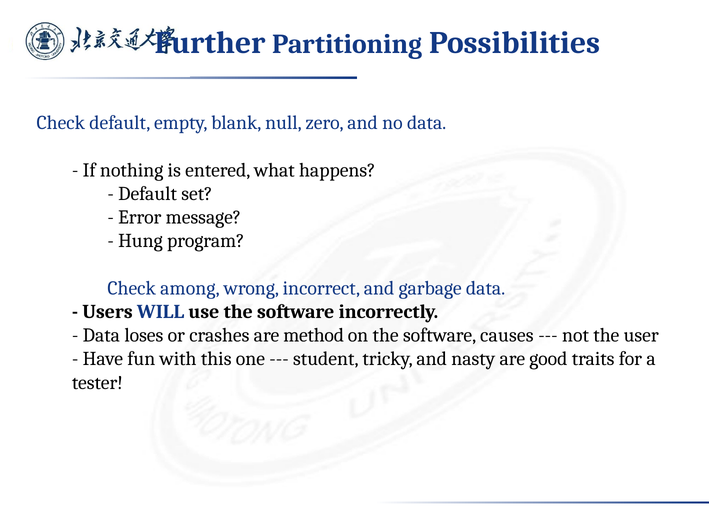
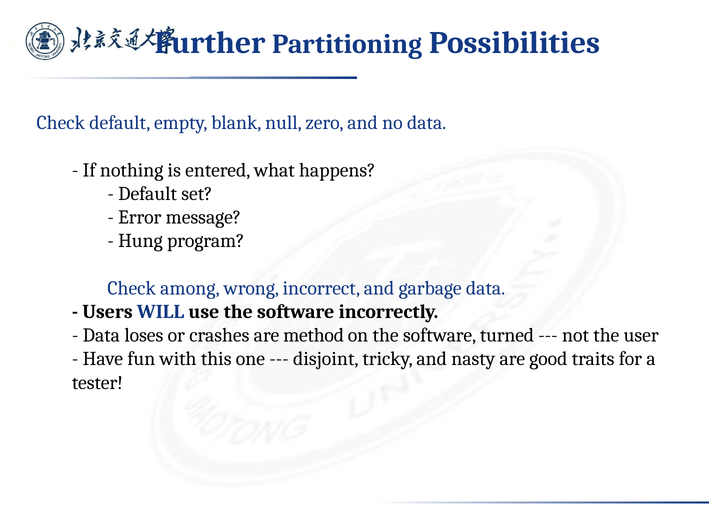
causes: causes -> turned (507, 336)
student: student -> disjoint (326, 359)
